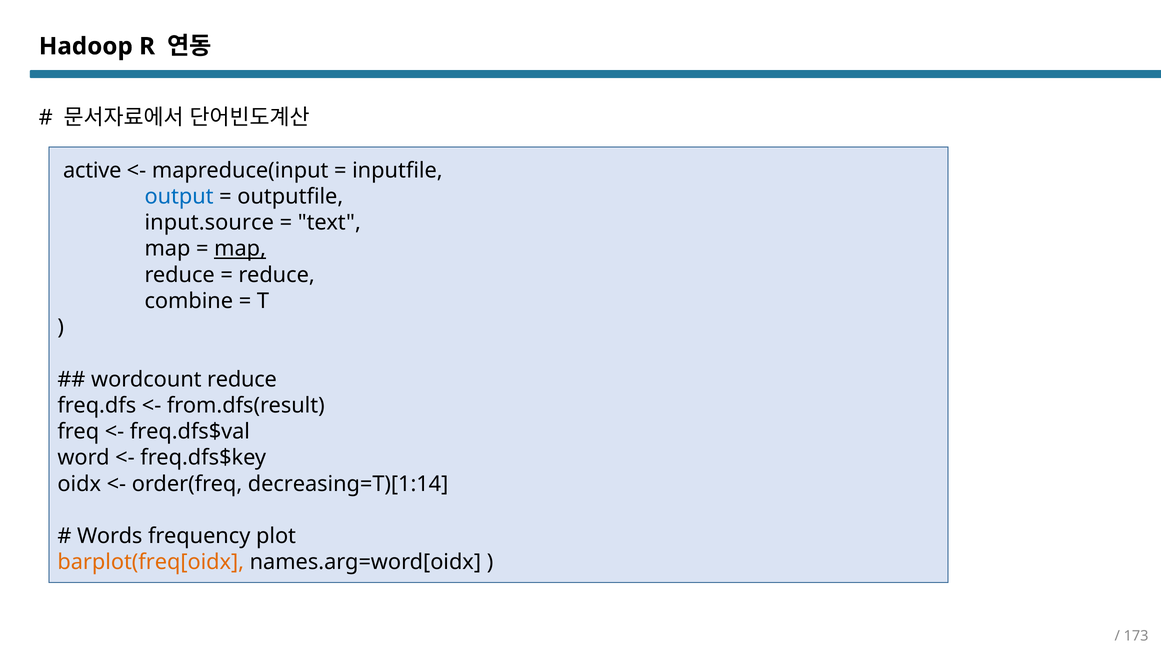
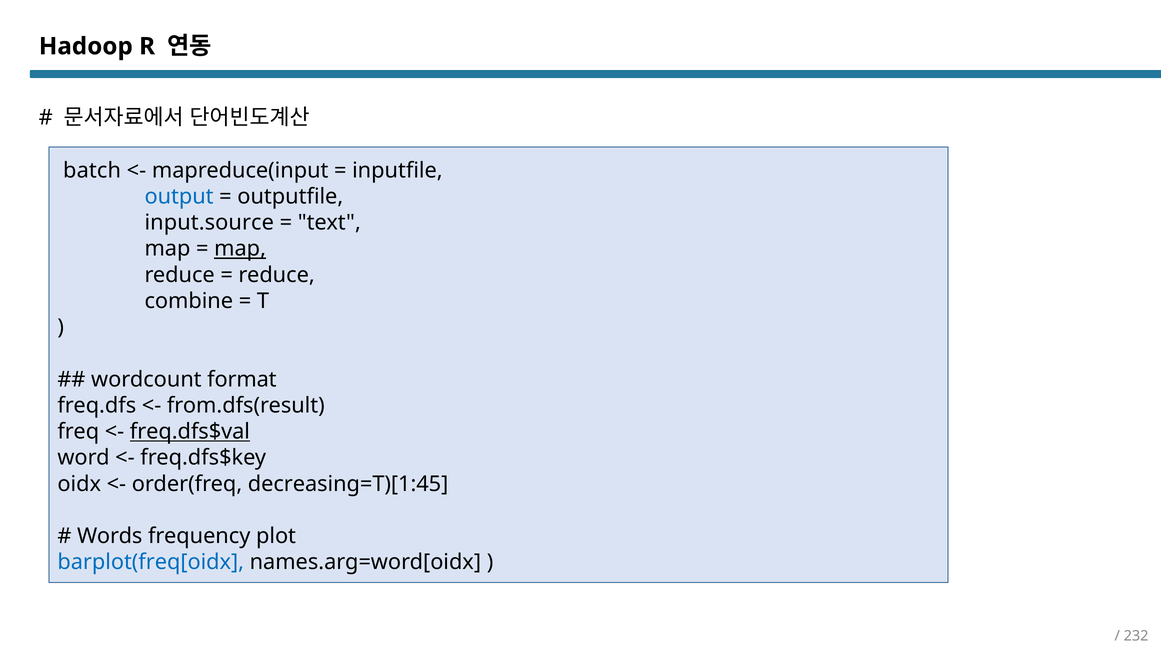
active: active -> batch (92, 170)
wordcount reduce: reduce -> format (242, 379)
freq.dfs$val underline: none -> present (190, 432)
decreasing=T)[1:14: decreasing=T)[1:14 -> decreasing=T)[1:45 (348, 484)
barplot(freq[oidx colour: orange -> blue (151, 562)
173: 173 -> 232 (1136, 636)
